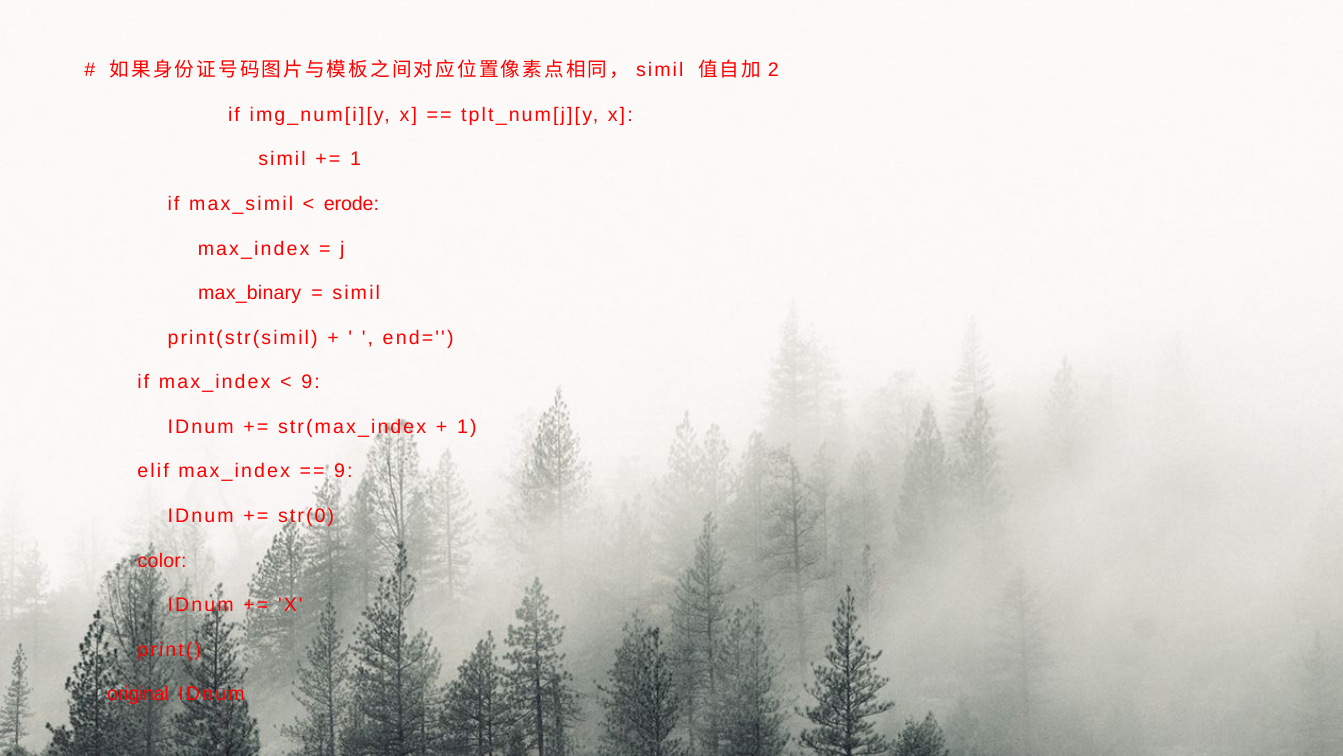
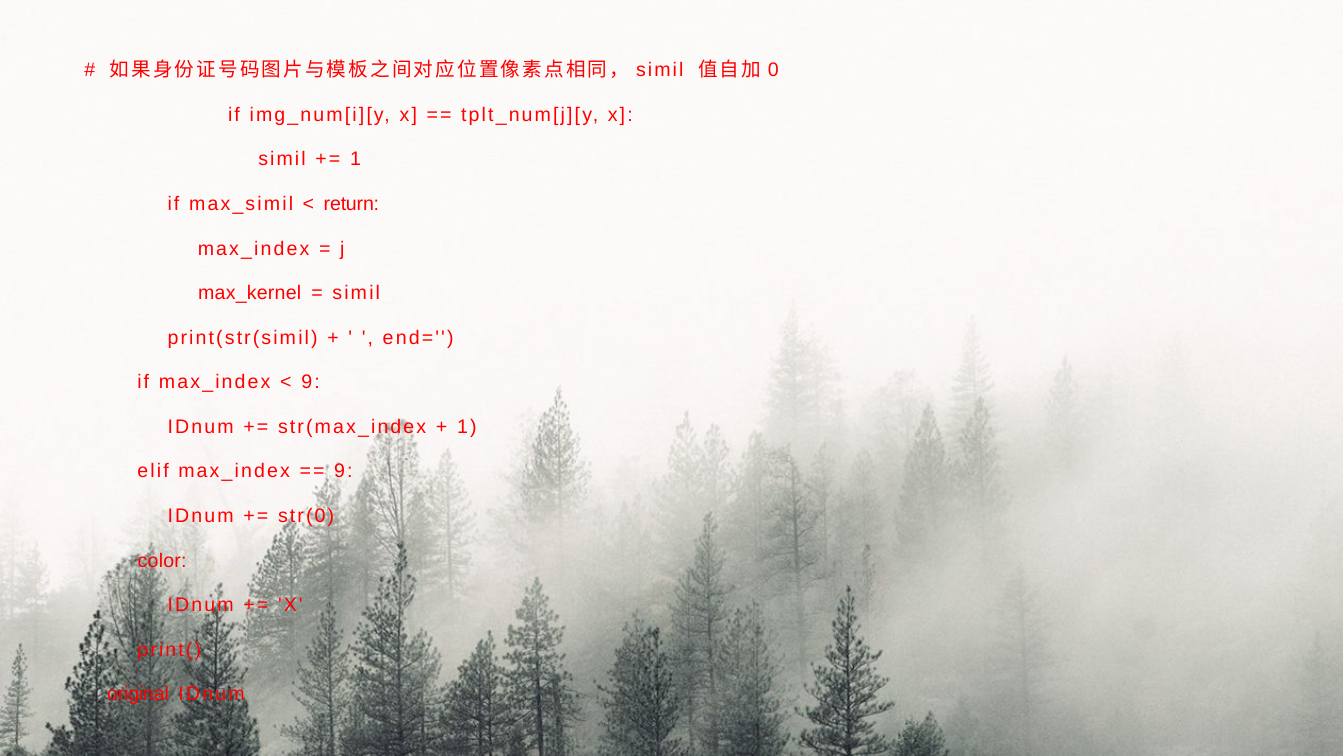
2: 2 -> 0 (773, 70)
erode: erode -> return (351, 204)
max_binary: max_binary -> max_kernel (250, 293)
